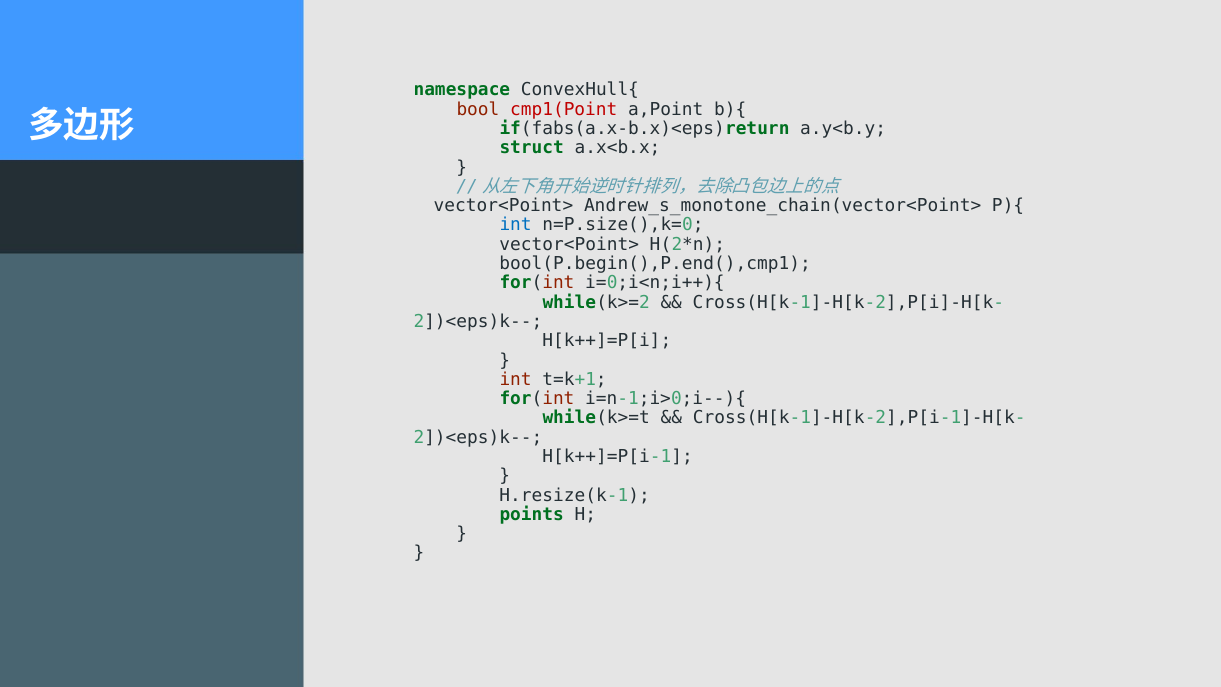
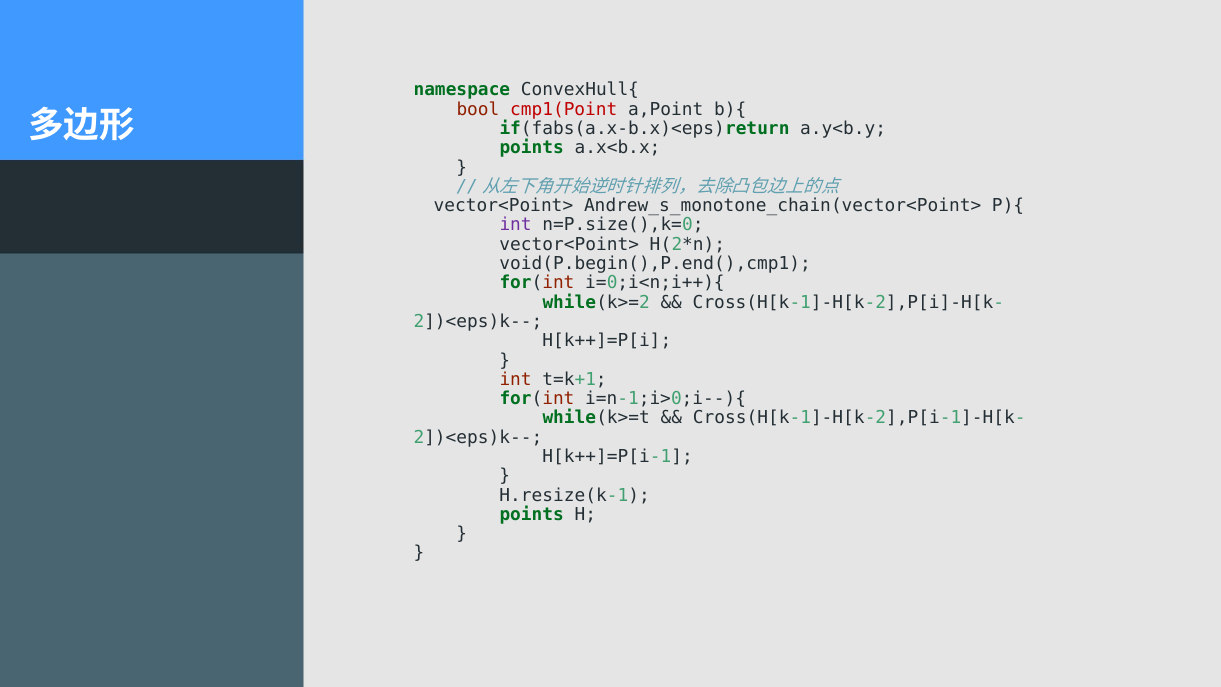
struct: struct -> points (532, 148)
int colour: blue -> purple (516, 225)
bool(P.begin(),P.end(),cmp1: bool(P.begin(),P.end(),cmp1 -> void(P.begin(),P.end(),cmp1 (655, 264)
